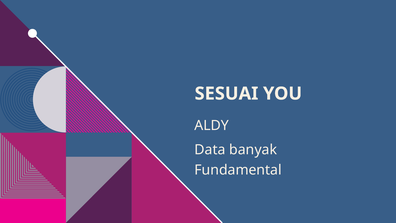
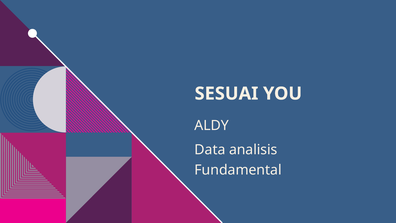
banyak: banyak -> analisis (253, 150)
